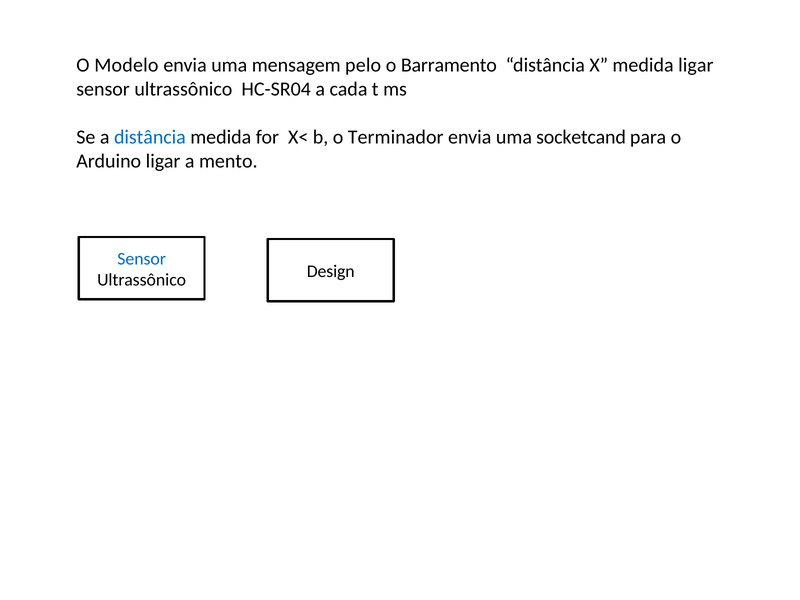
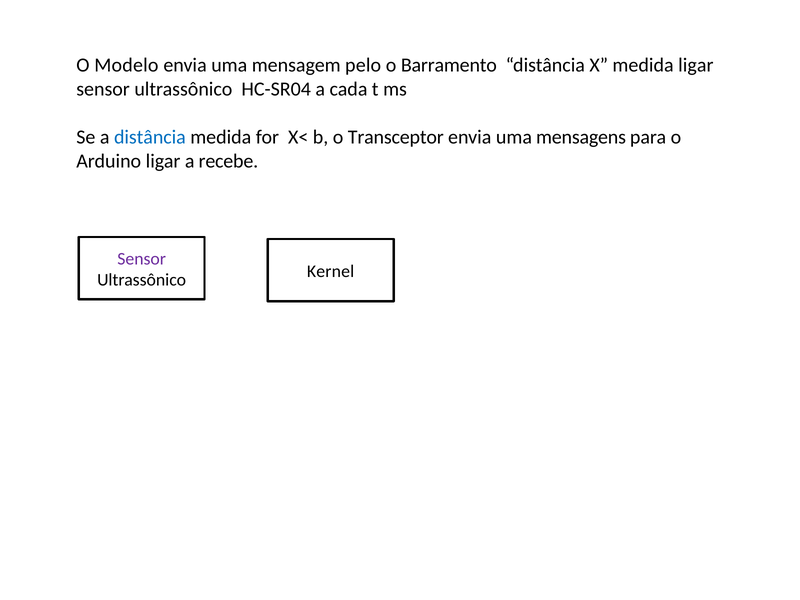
Terminador: Terminador -> Transceptor (396, 137)
socketcand: socketcand -> mensagens (581, 137)
mento: mento -> recebe (228, 161)
Sensor colour: blue -> purple (142, 259)
Design: Design -> Kernel (331, 271)
